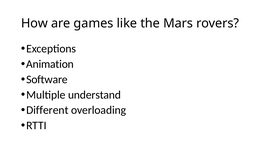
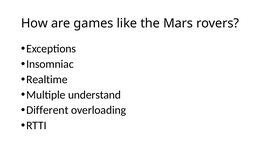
Animation: Animation -> Insomniac (50, 64)
Software: Software -> Realtime (47, 79)
